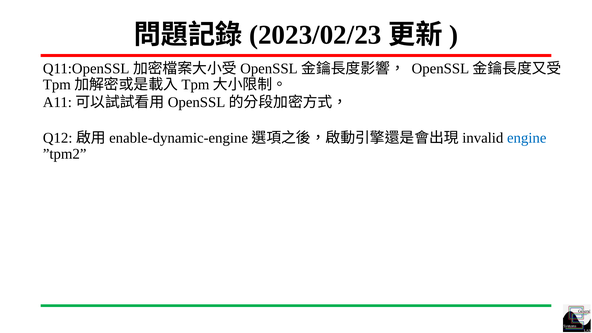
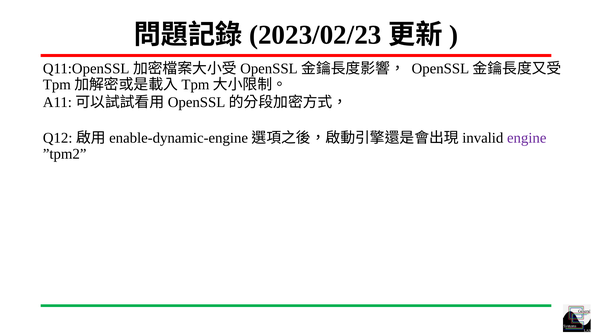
engine colour: blue -> purple (527, 138)
